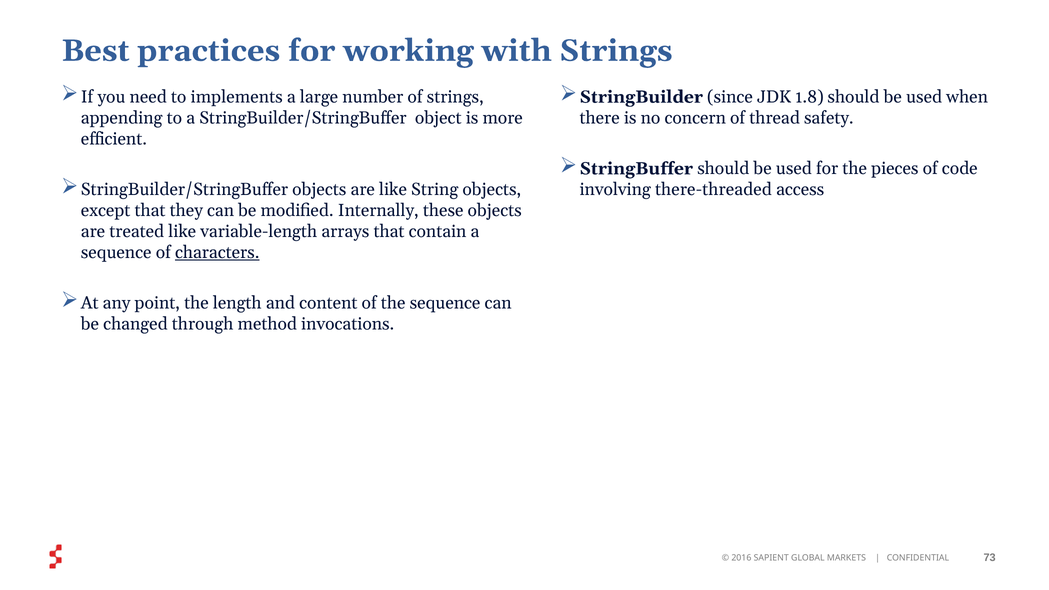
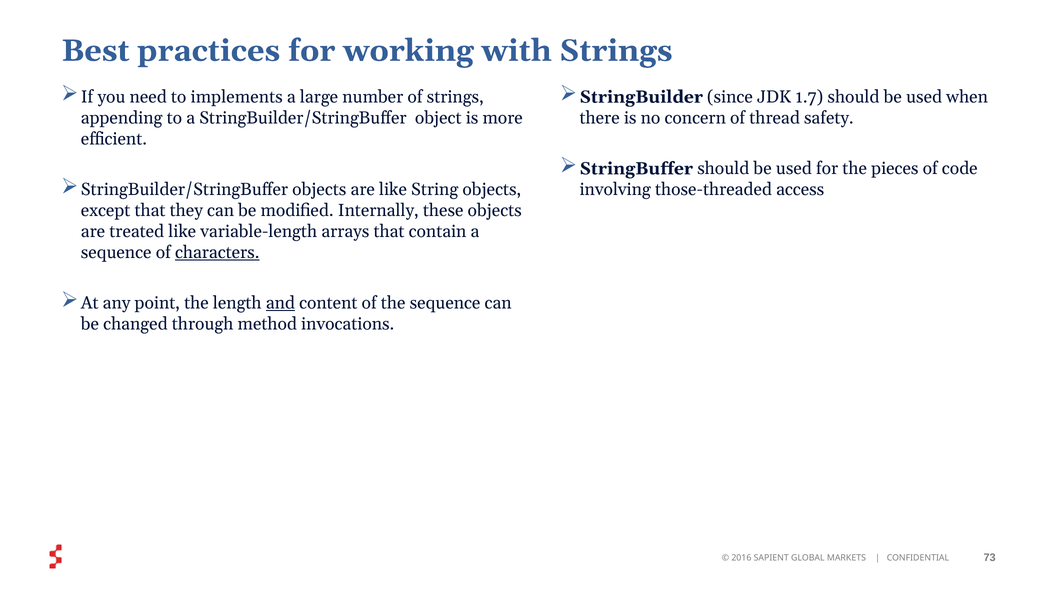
1.8: 1.8 -> 1.7 (809, 97)
there-threaded: there-threaded -> those-threaded (713, 190)
and underline: none -> present (280, 303)
